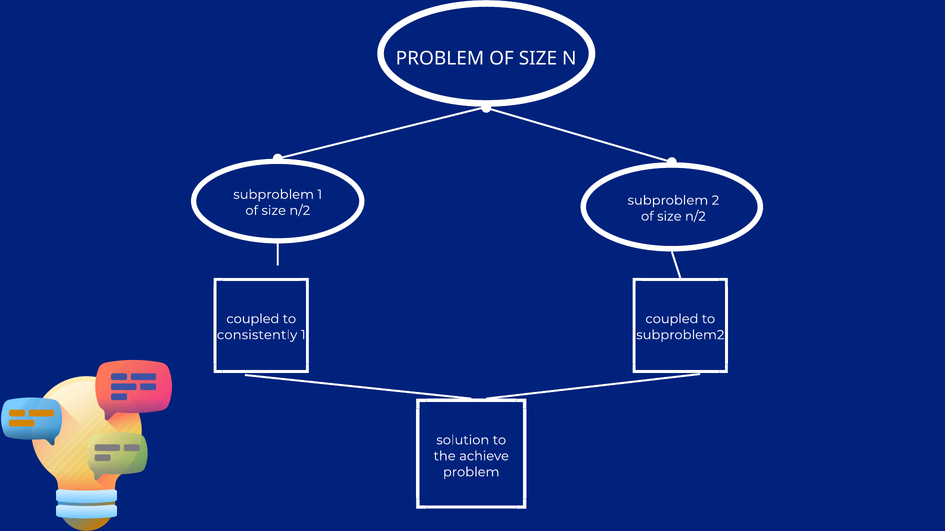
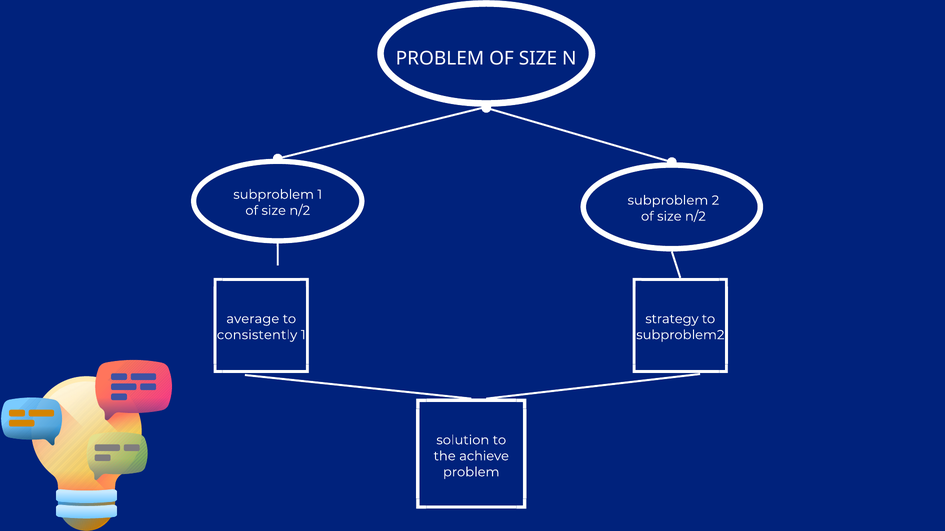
coupled: coupled -> average (253, 319)
coupled: coupled -> strategy (672, 319)
